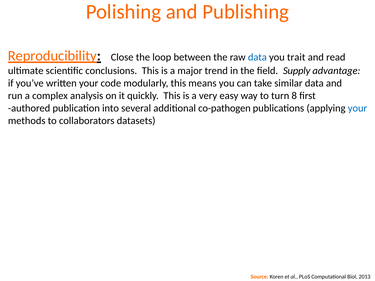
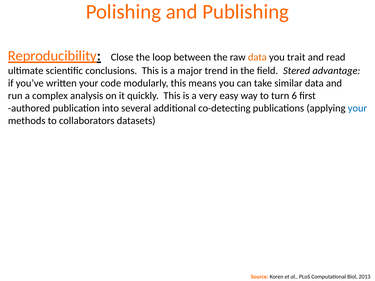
data colour: blue -> orange (257, 57)
Supply: Supply -> Stered (297, 71)
8: 8 -> 6 (294, 96)
co-pathogen: co-pathogen -> co-detecting (224, 108)
